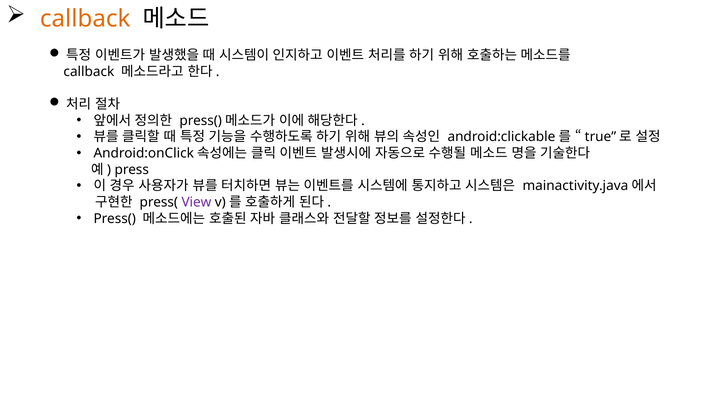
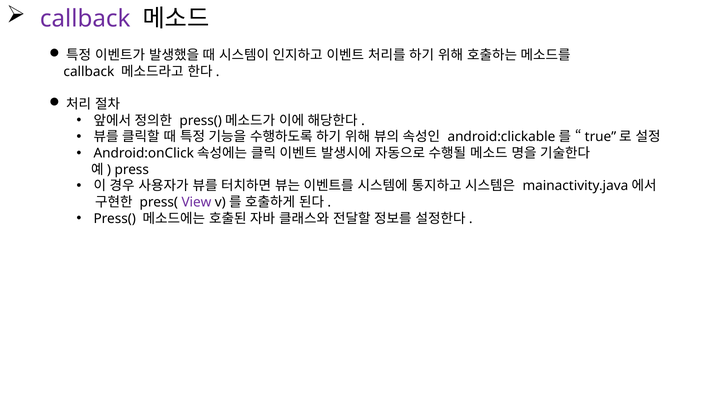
callback colour: orange -> purple (85, 19)
